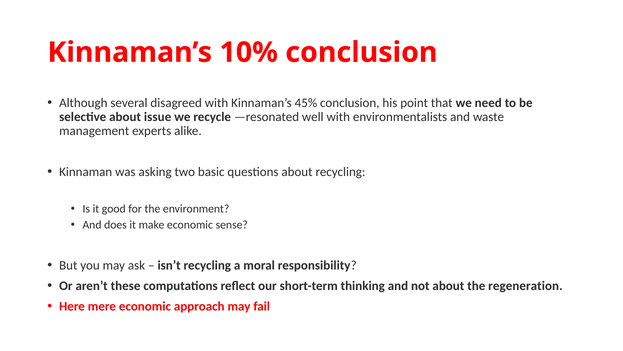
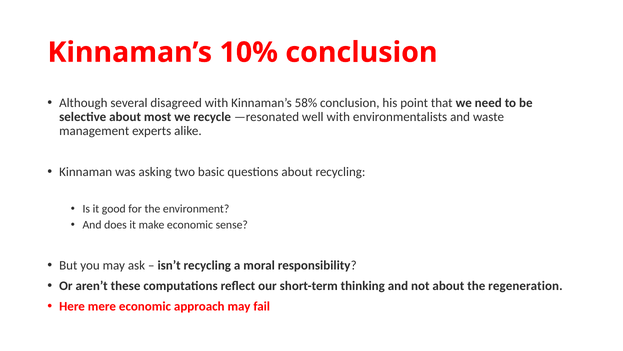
45%: 45% -> 58% (306, 103)
issue: issue -> most (158, 117)
